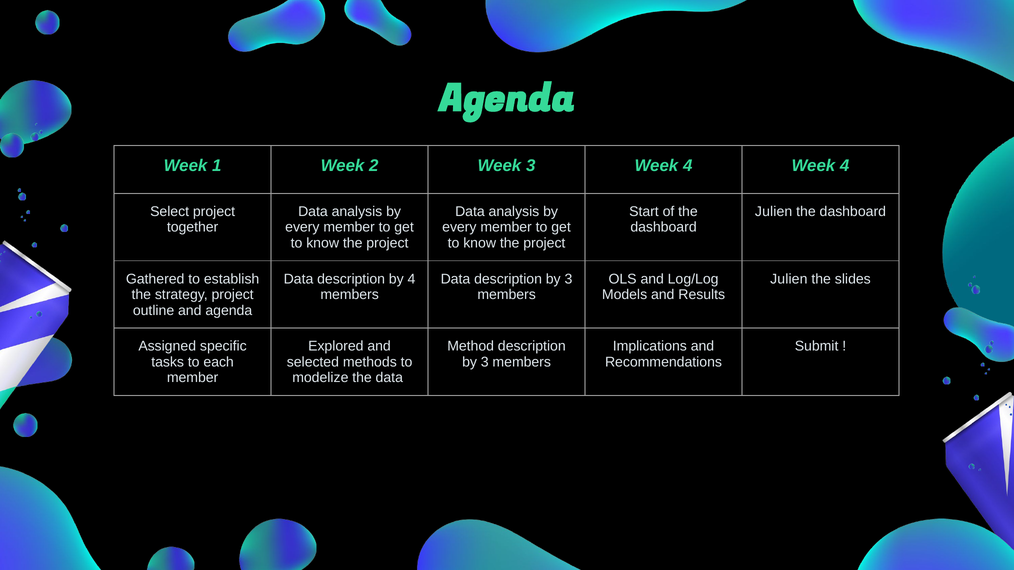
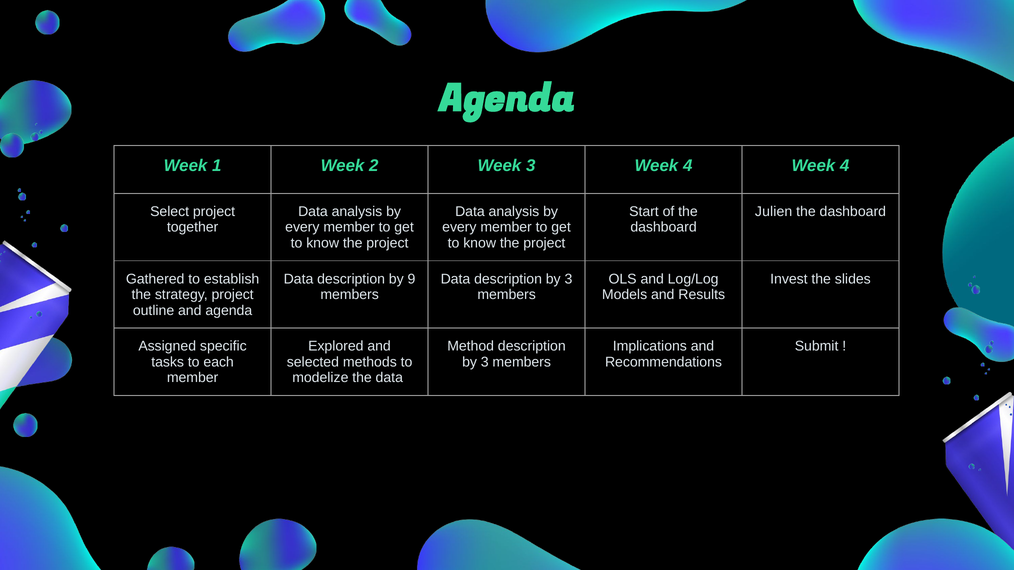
by 4: 4 -> 9 (412, 279)
Julien: Julien -> Invest (789, 279)
